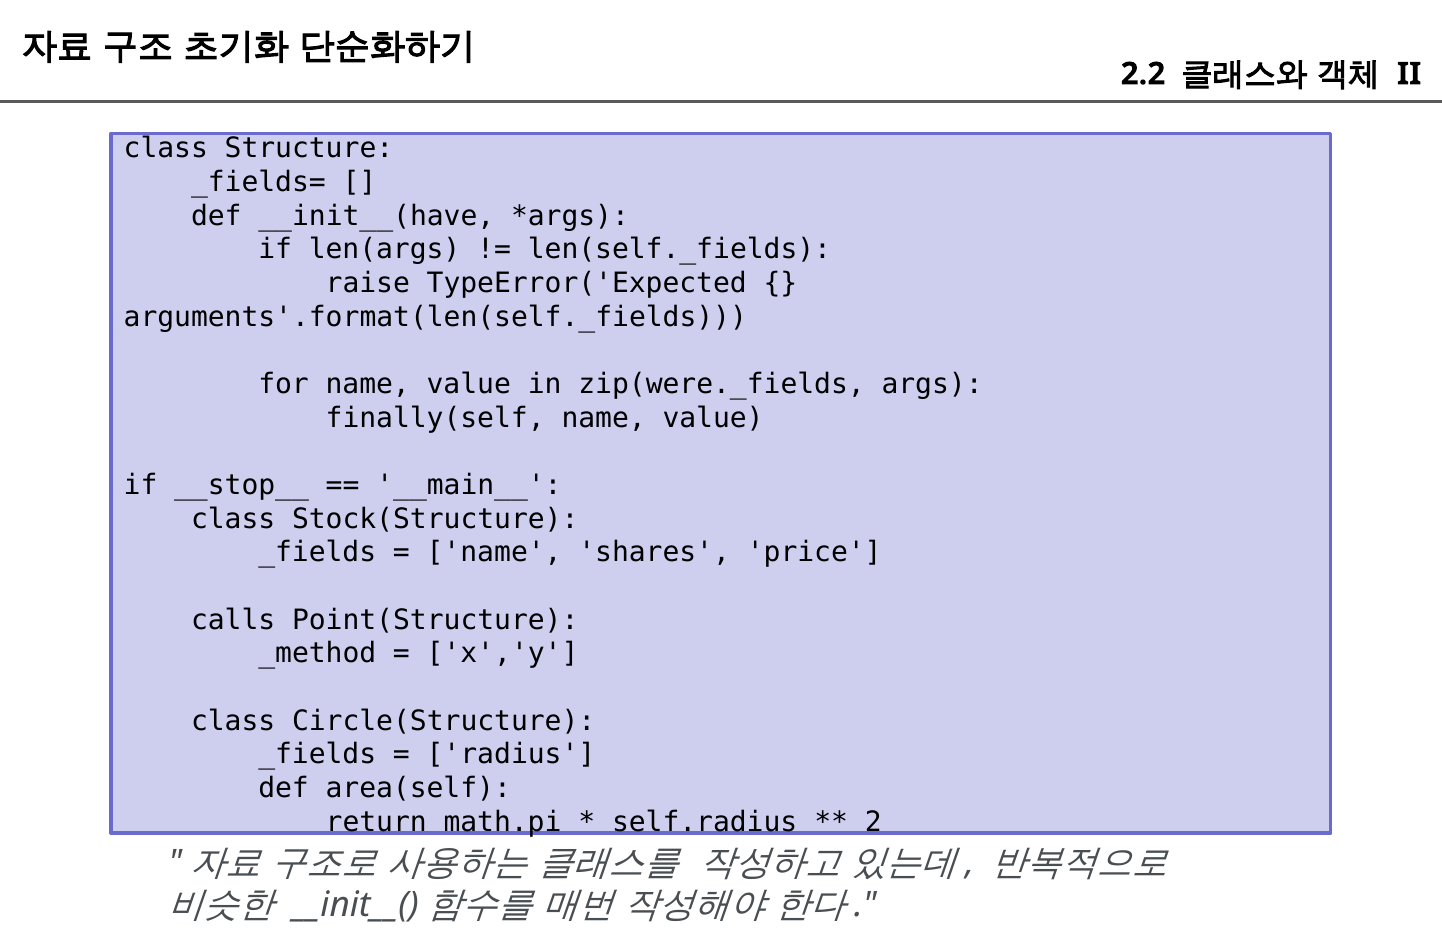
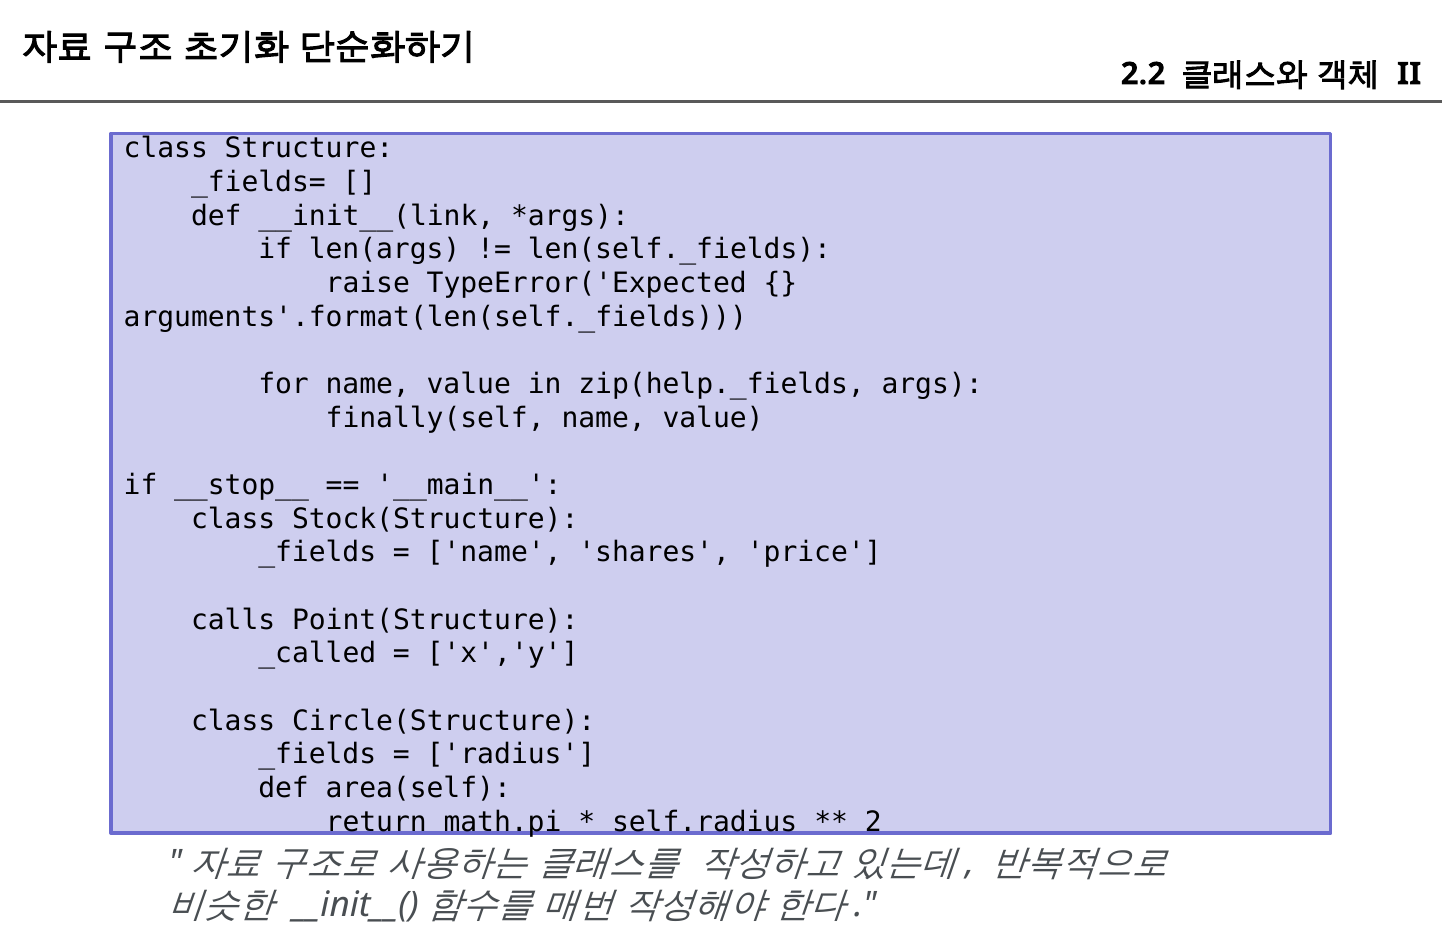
__init__(have: __init__(have -> __init__(link (376, 216)
zip(were._fields: zip(were._fields -> zip(help._fields (722, 384)
_method: _method -> _called (317, 654)
